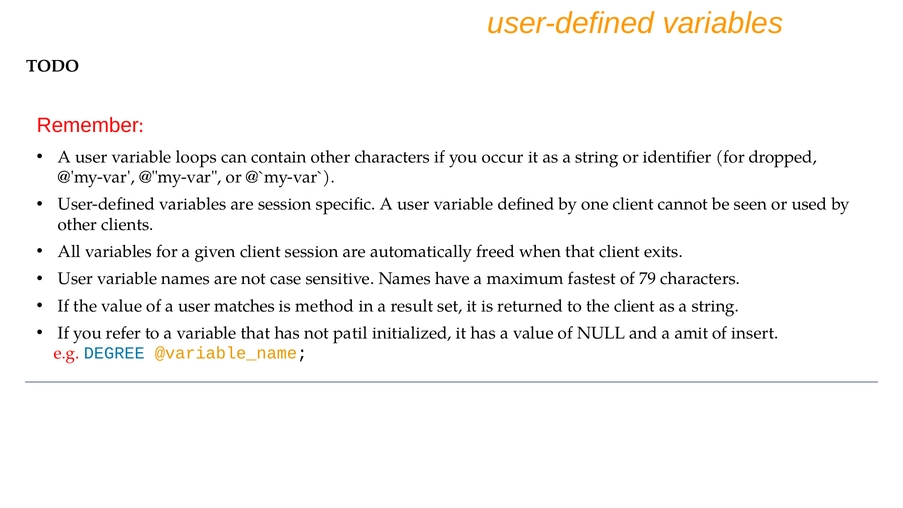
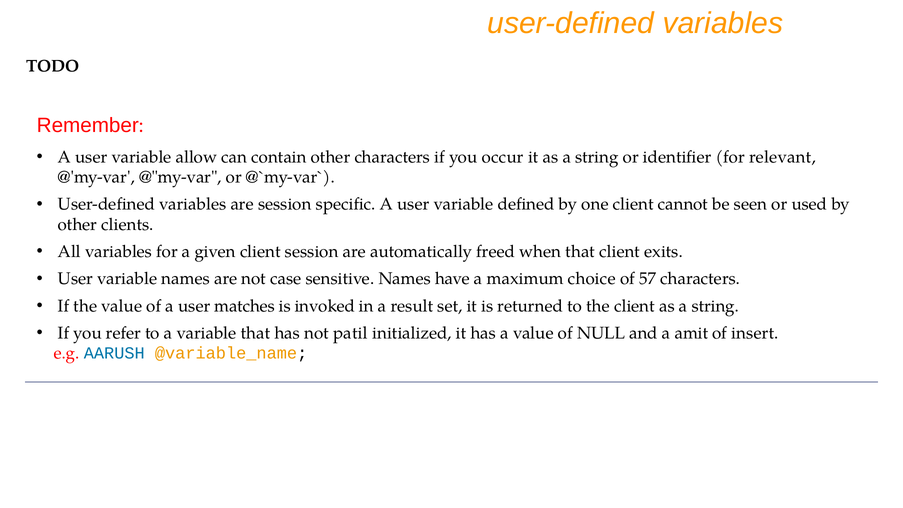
loops: loops -> allow (197, 157)
dropped: dropped -> relevant (783, 157)
fastest: fastest -> choice (592, 279)
79: 79 -> 57 (648, 279)
method: method -> invoked (325, 306)
DEGREE: DEGREE -> AARUSH (114, 353)
